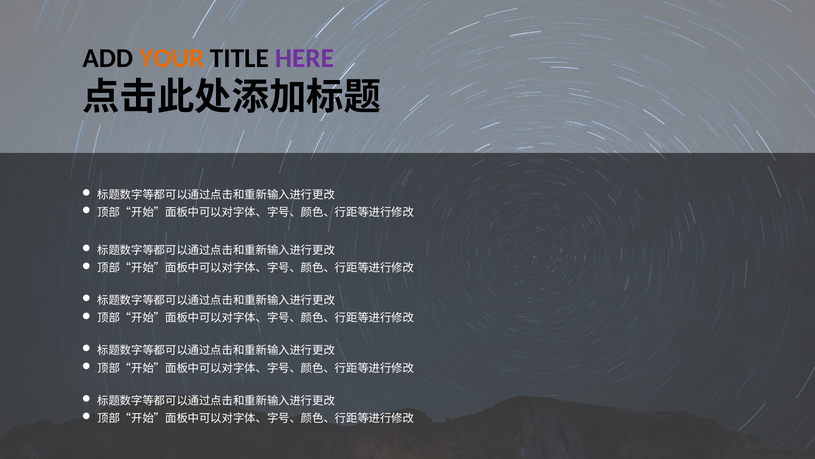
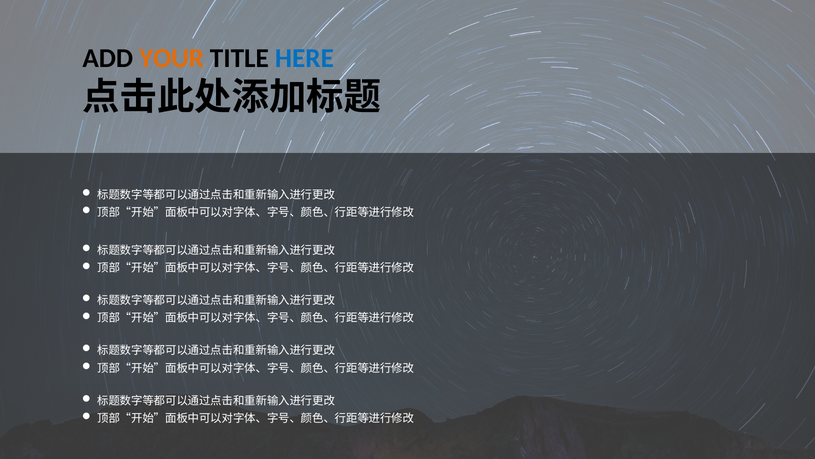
HERE colour: purple -> blue (304, 58)
